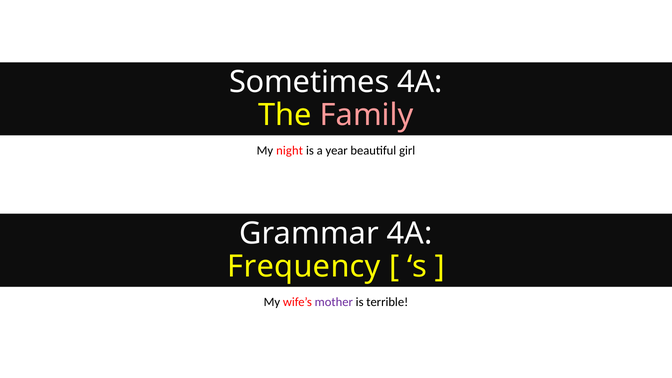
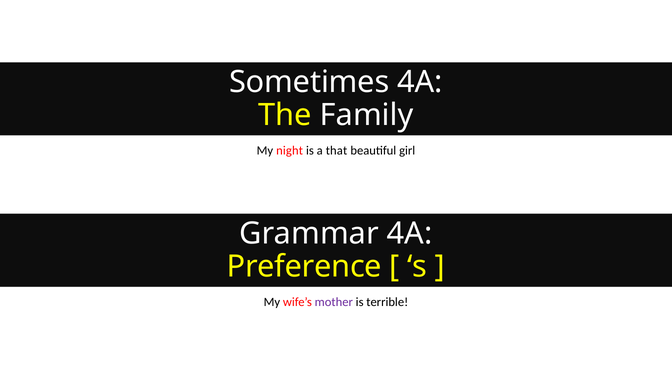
Family colour: pink -> white (367, 115)
year: year -> that (336, 151)
Frequency: Frequency -> Preference (304, 267)
